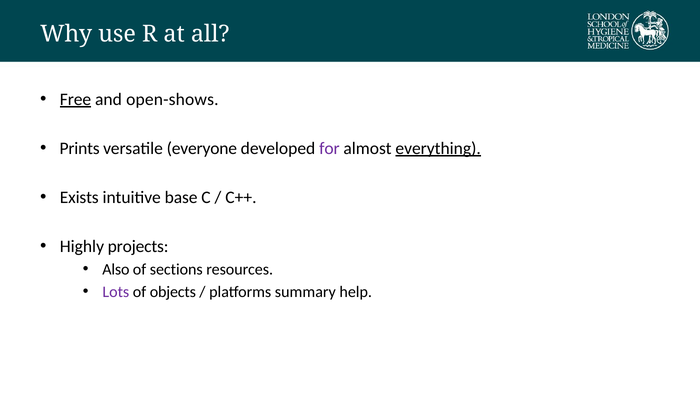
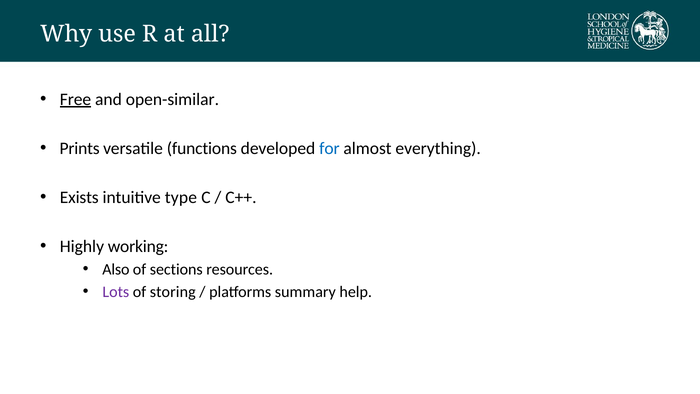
open-shows: open-shows -> open-similar (172, 99)
everyone: everyone -> functions (202, 148)
for colour: purple -> blue (329, 148)
everything underline: present -> none (438, 148)
base: base -> type (181, 197)
projects: projects -> working (138, 246)
objects: objects -> storing (173, 292)
